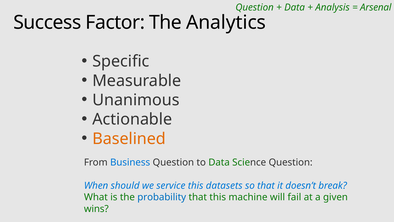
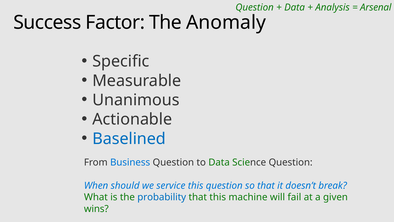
Analytics: Analytics -> Anomaly (226, 23)
Baselined colour: orange -> blue (129, 138)
this datasets: datasets -> question (224, 185)
